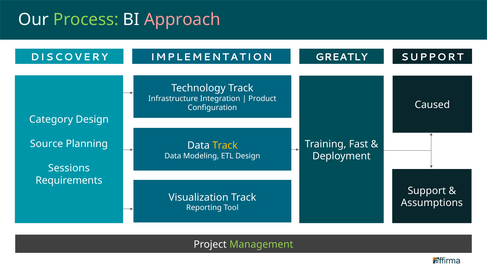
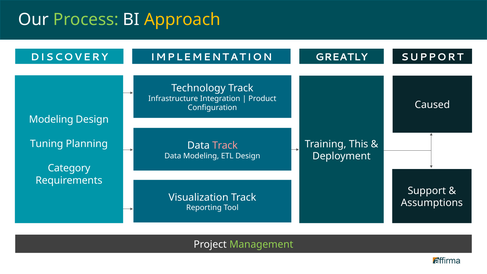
Approach colour: pink -> yellow (182, 20)
Category: Category -> Modeling (51, 119)
Source: Source -> Tuning (47, 144)
Fast: Fast -> This (359, 144)
Track colour: yellow -> pink (225, 145)
Sessions: Sessions -> Category (69, 168)
